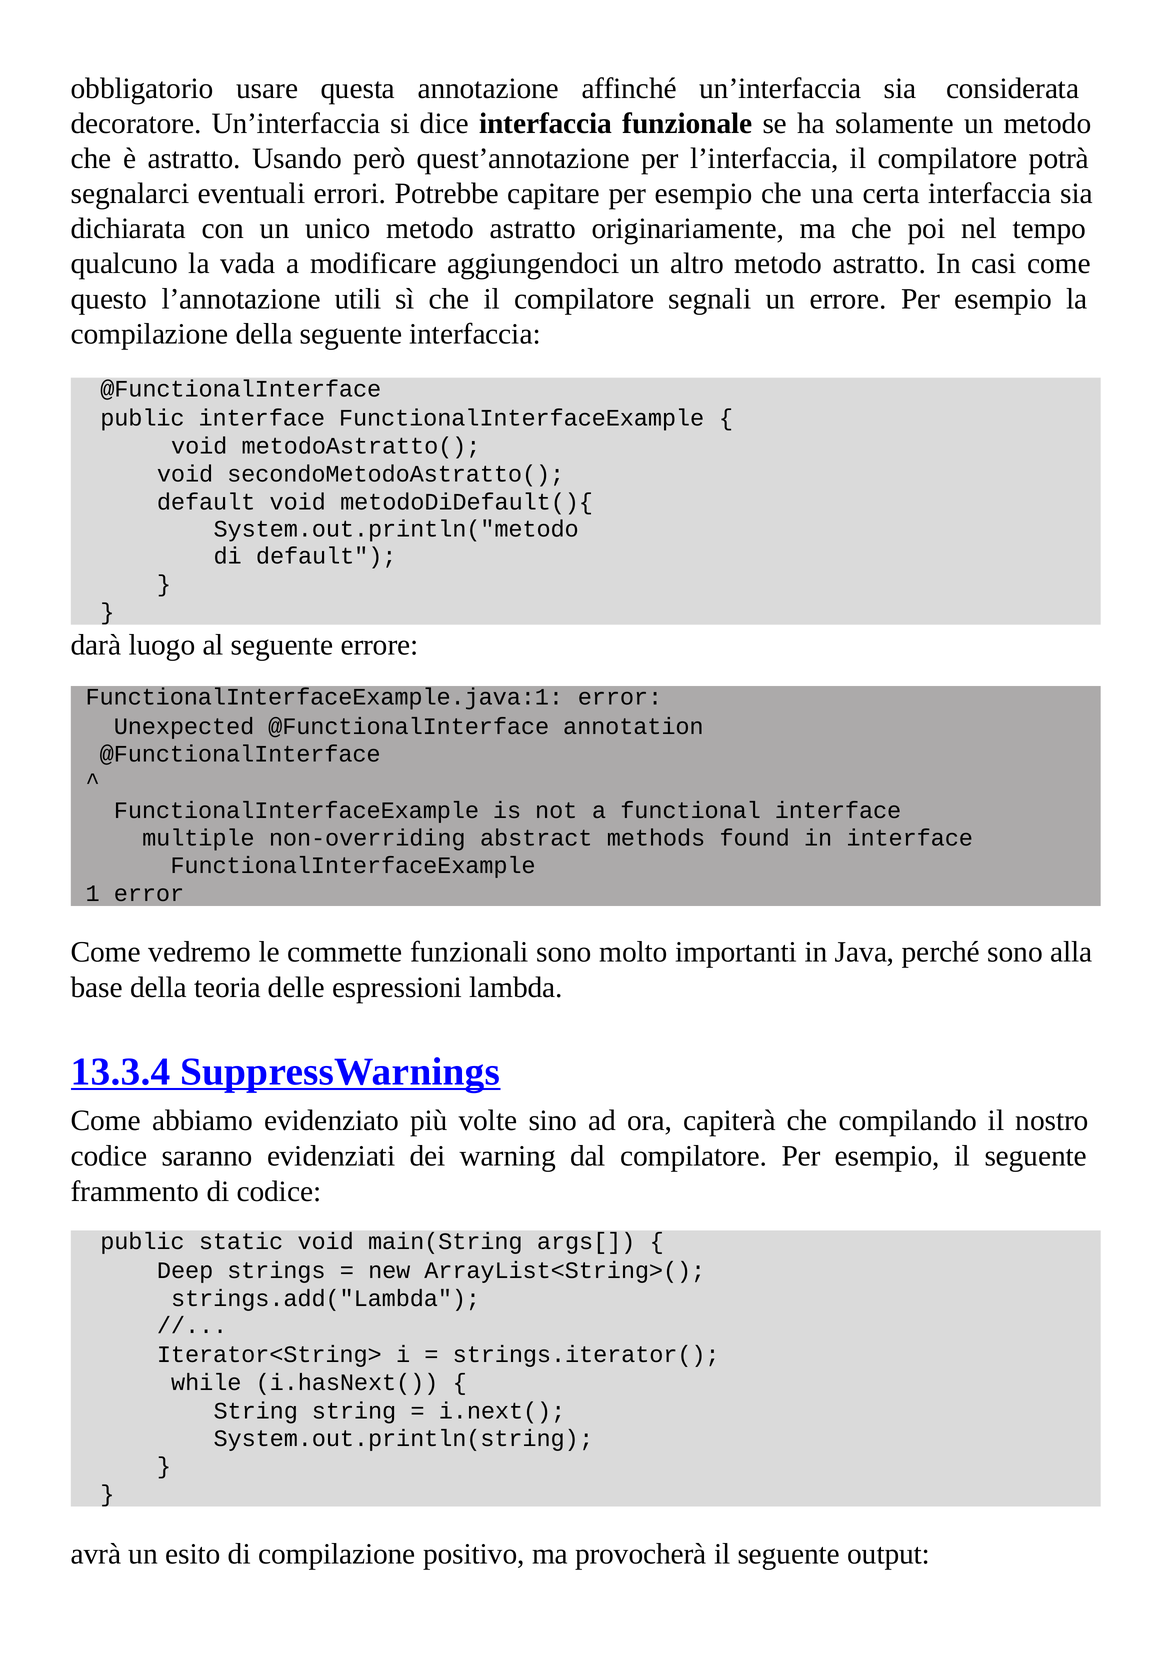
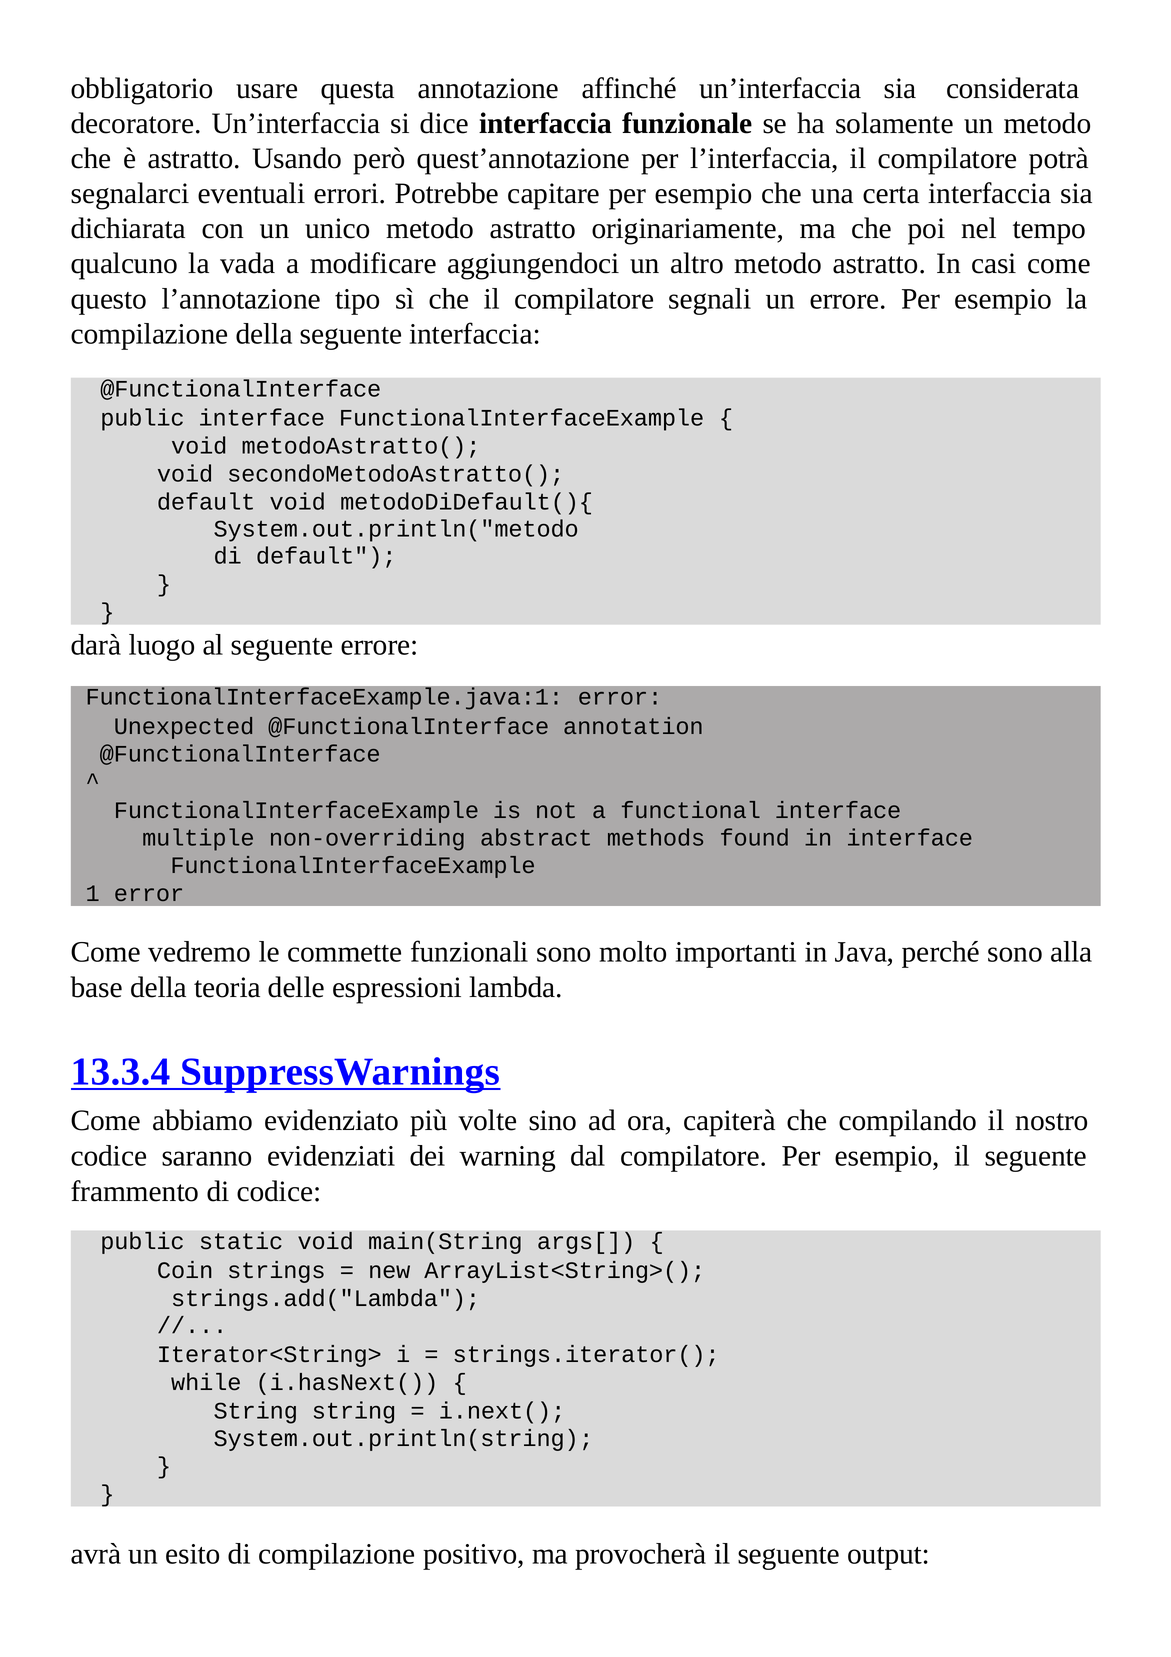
utili: utili -> tipo (358, 299)
Deep: Deep -> Coin (185, 1271)
